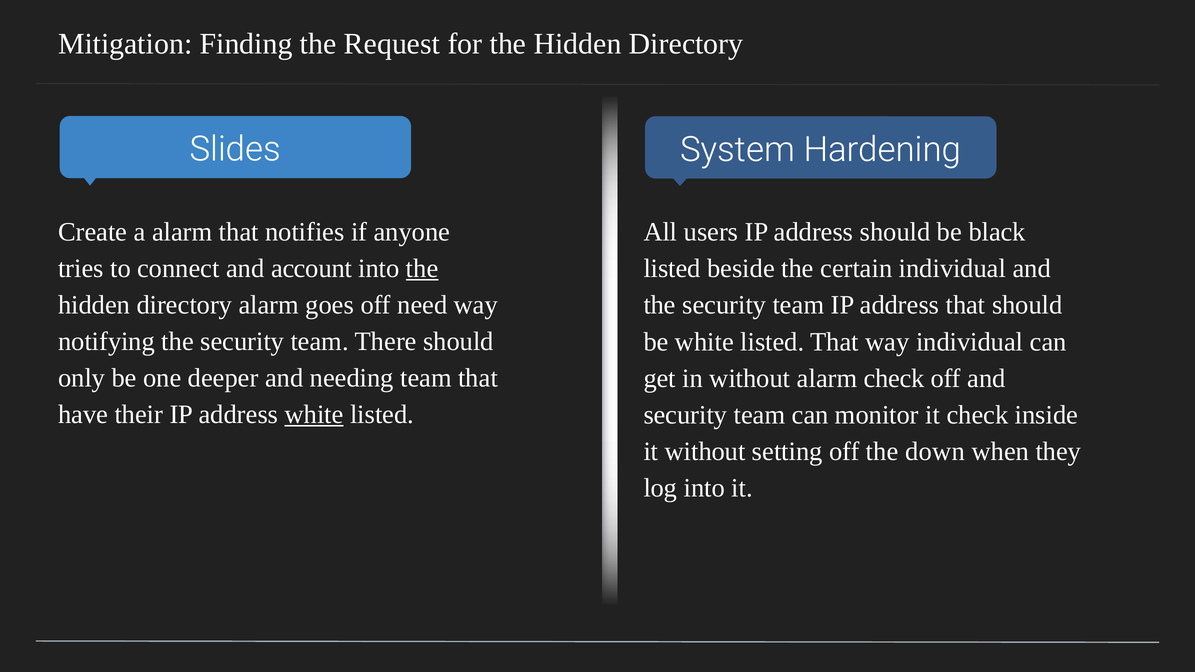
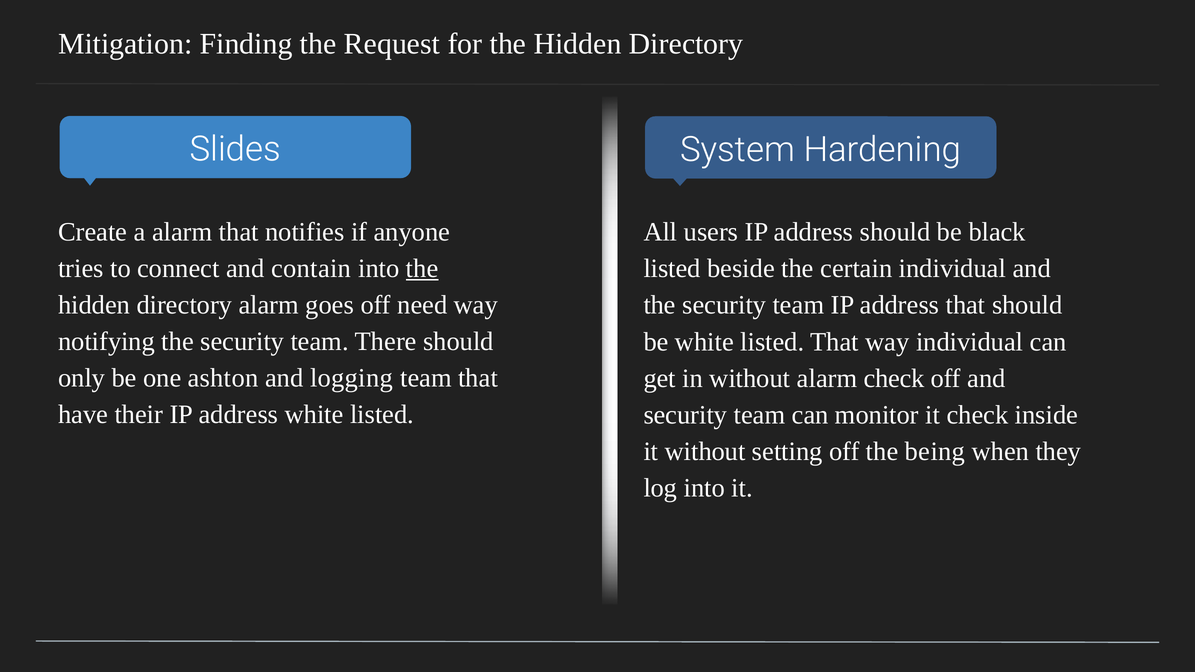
account: account -> contain (311, 268)
deeper: deeper -> ashton (223, 378)
needing: needing -> logging (352, 378)
white underline: present -> none (314, 415)
down: down -> being (935, 452)
